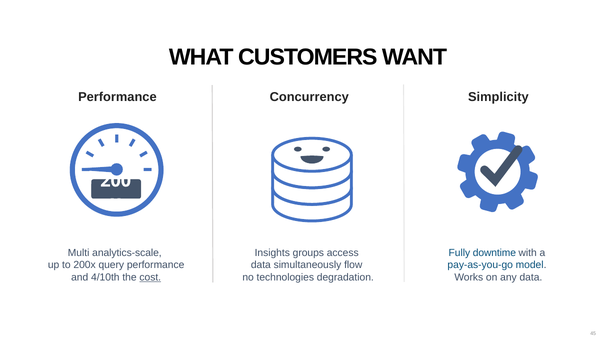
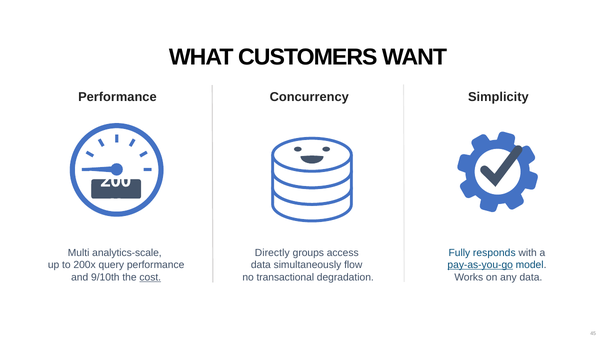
Insights: Insights -> Directly (272, 253)
downtime: downtime -> responds (494, 253)
pay-as-you-go underline: none -> present (480, 265)
4/10th: 4/10th -> 9/10th (105, 278)
technologies: technologies -> transactional (285, 278)
